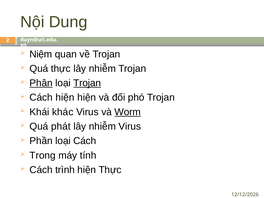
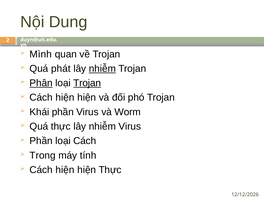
Niệm: Niệm -> Mình (41, 54)
Quá thực: thực -> phát (61, 69)
nhiễm underline: none -> present (102, 69)
Khái khác: khác -> phần (63, 112)
Worm underline: present -> none (128, 112)
Quá phát: phát -> thực (61, 126)
trình: trình -> hiện (65, 170)
